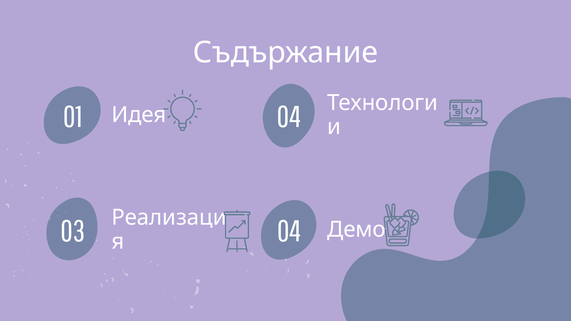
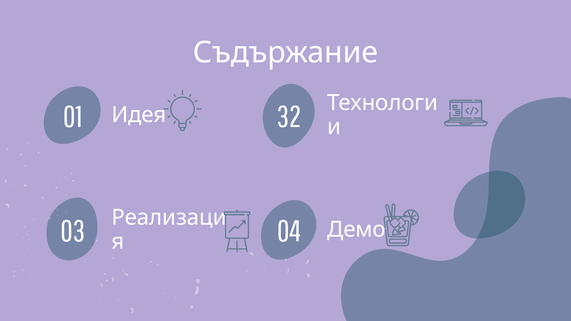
01 04: 04 -> 32 (289, 117)
